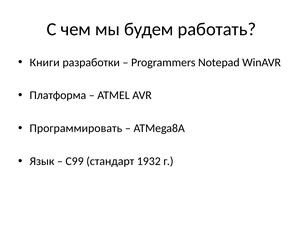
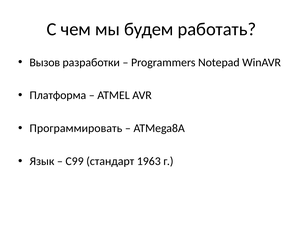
Книги: Книги -> Вызов (45, 62)
1932: 1932 -> 1963 (149, 161)
